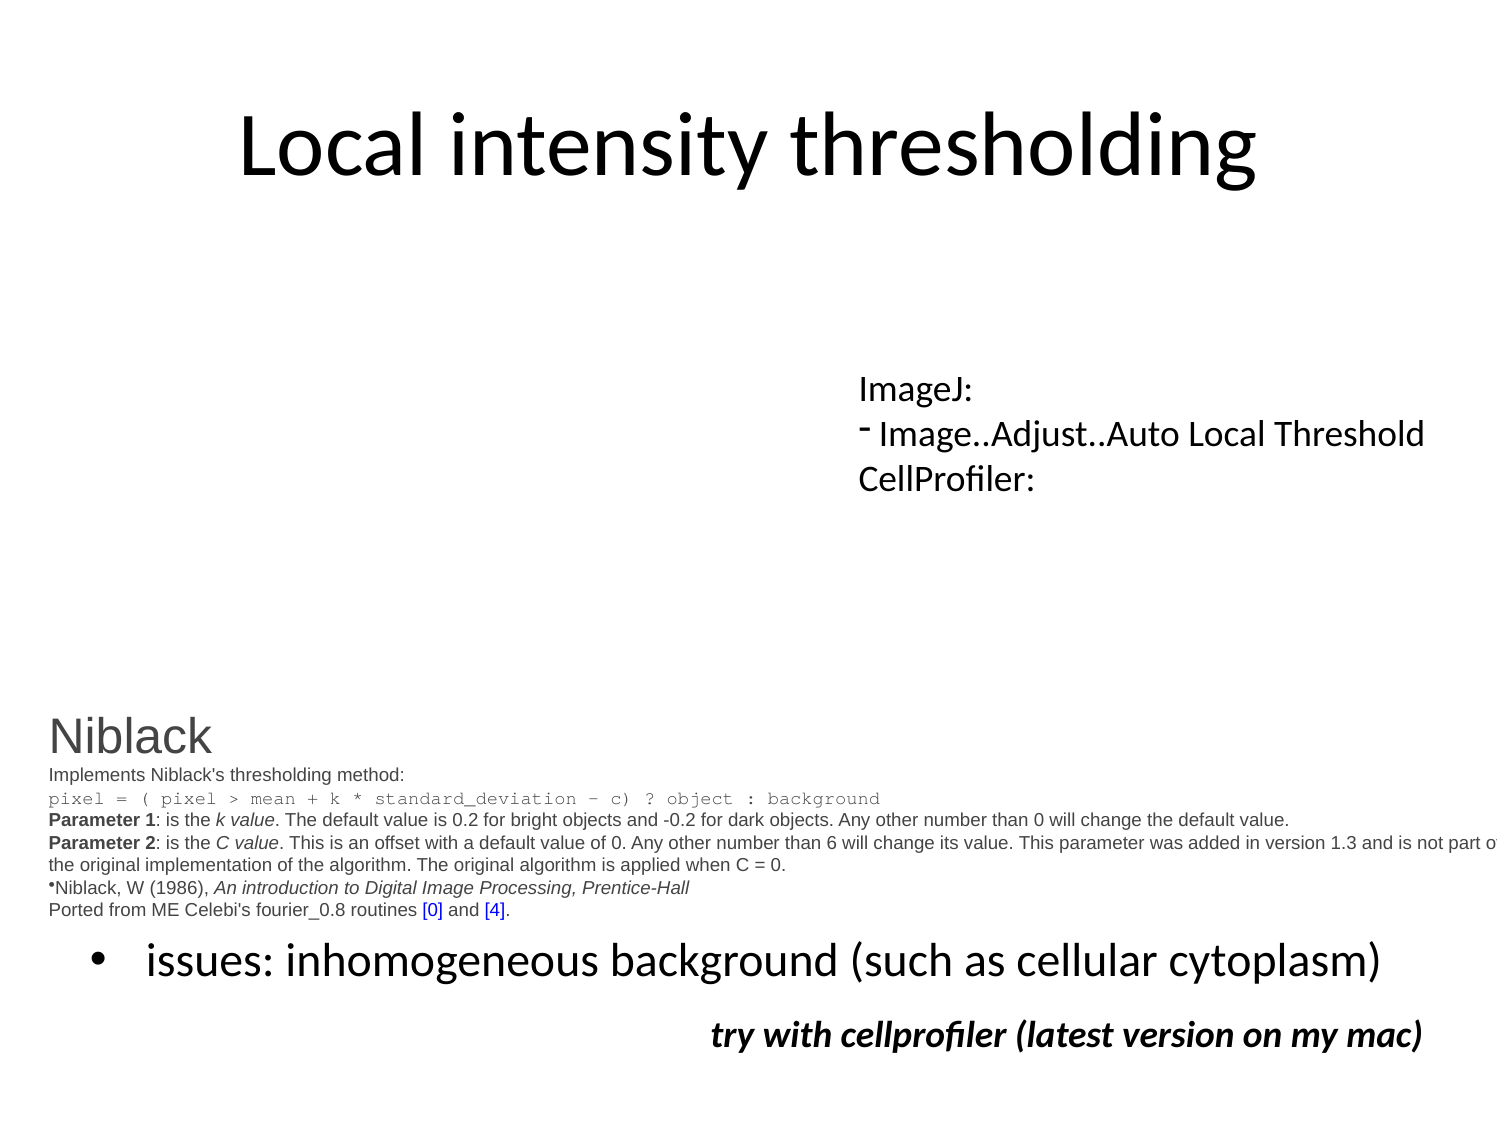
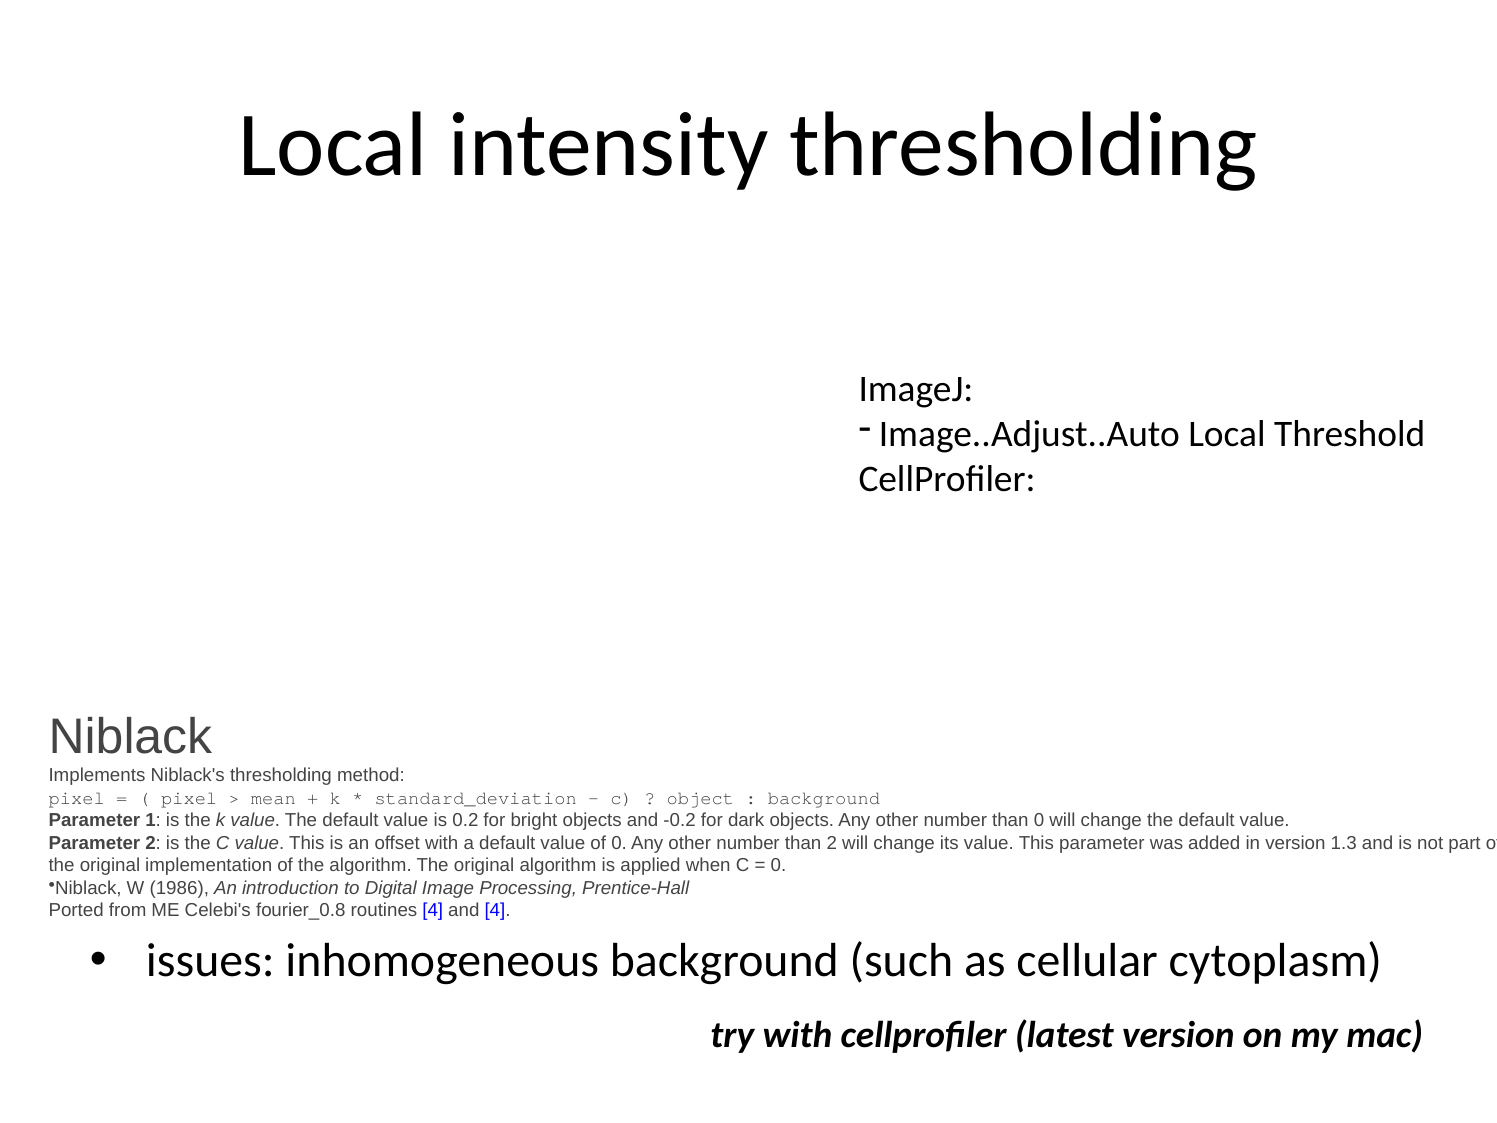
than 6: 6 -> 2 (832, 843)
routines 0: 0 -> 4 (433, 911)
